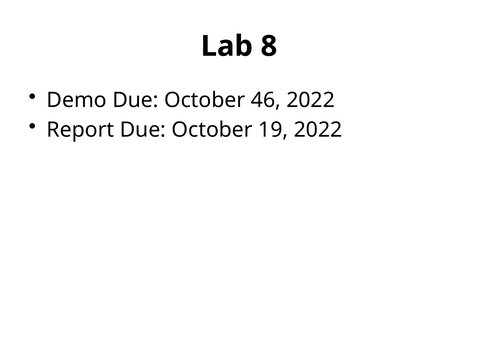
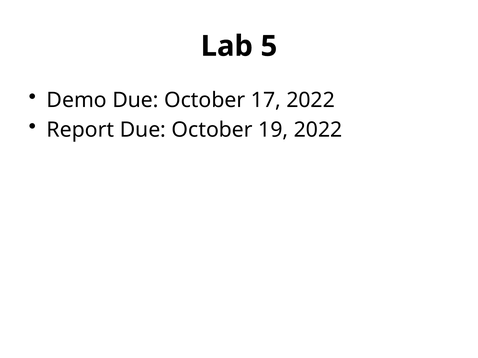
8: 8 -> 5 (269, 46)
46: 46 -> 17 (266, 100)
